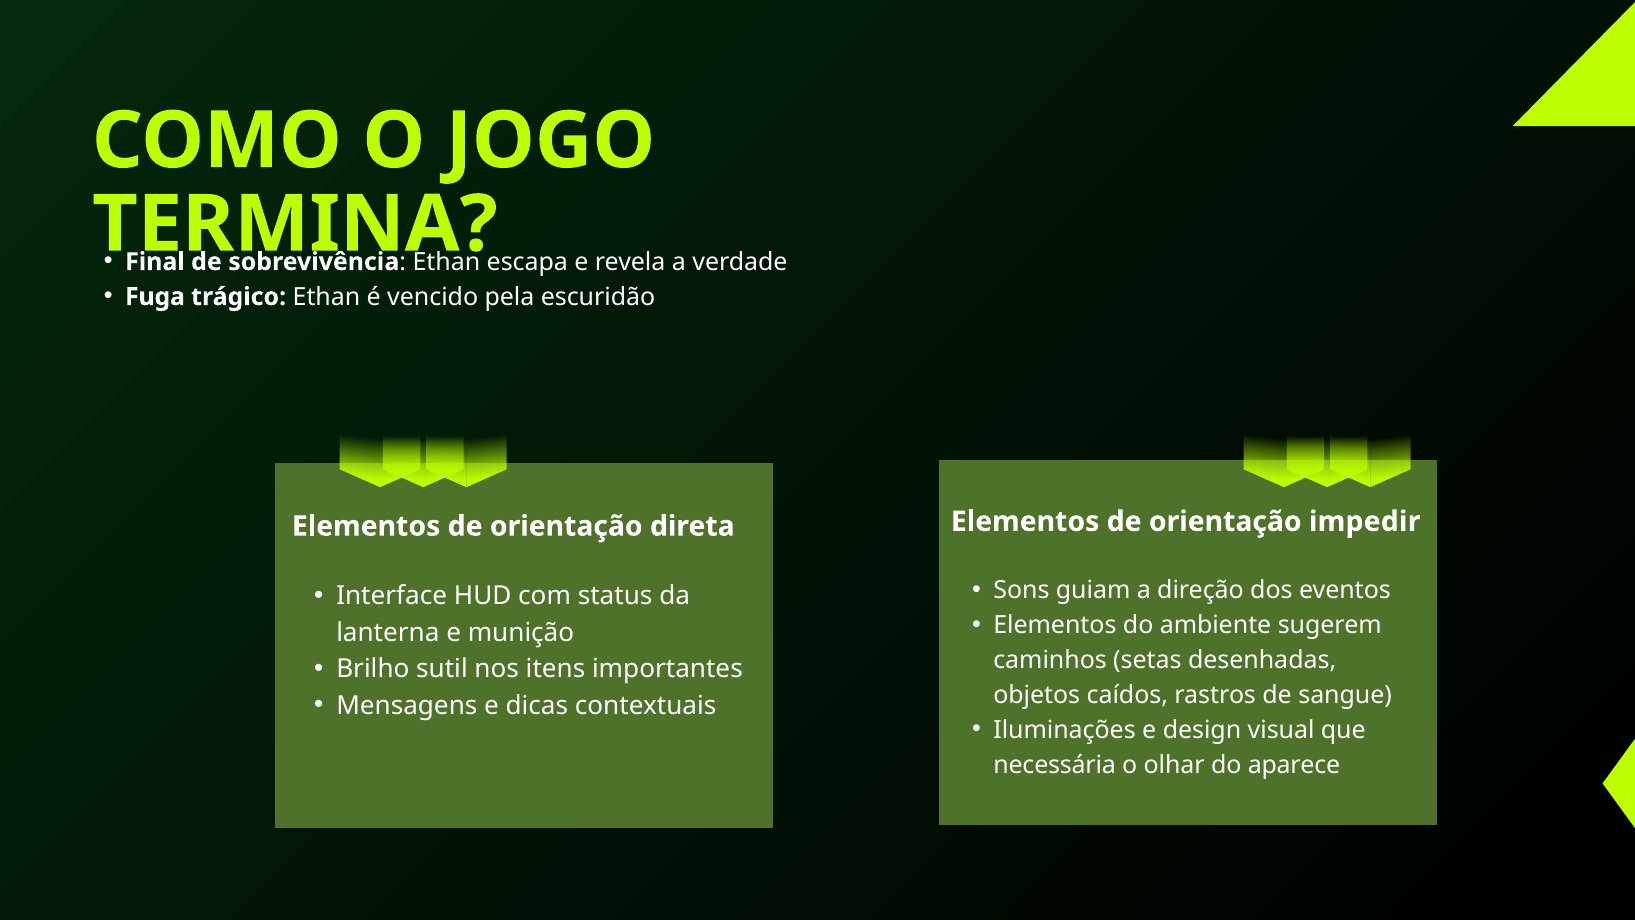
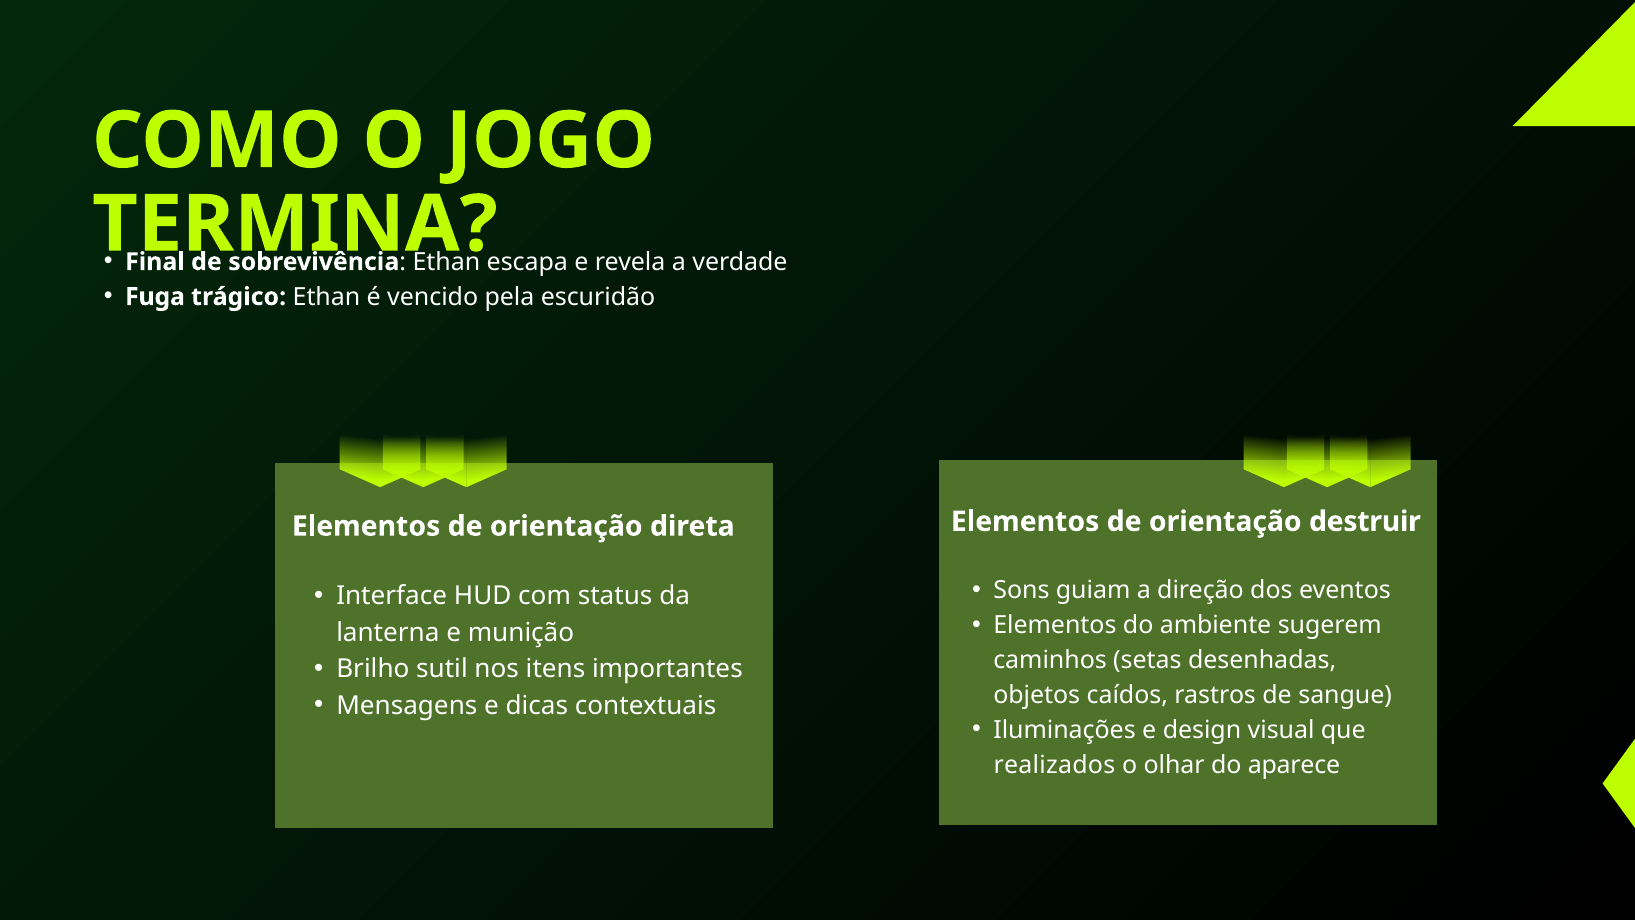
impedir: impedir -> destruir (1365, 521)
necessária: necessária -> realizados (1054, 765)
